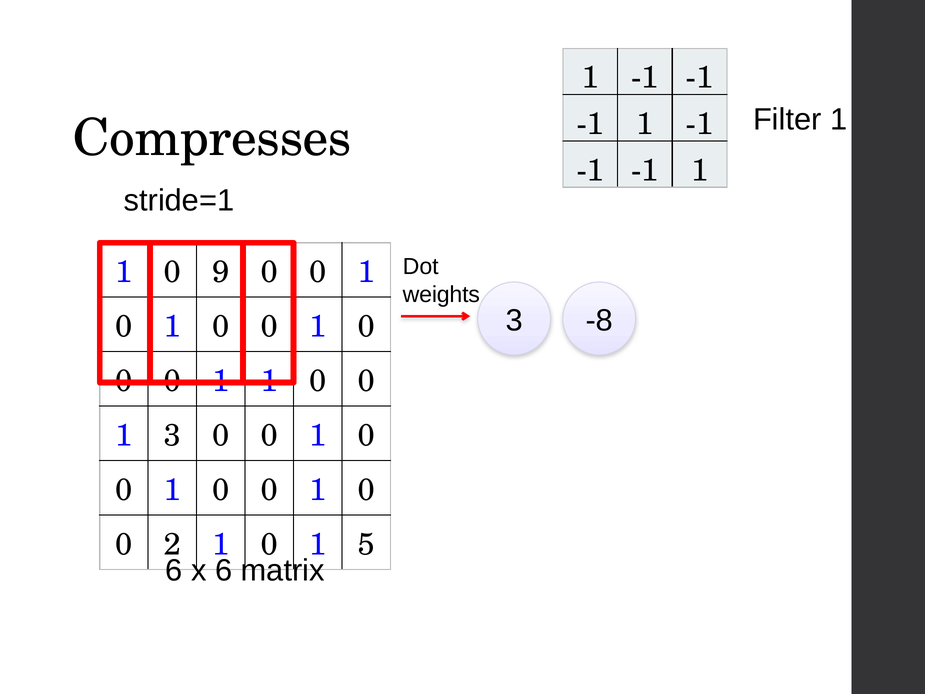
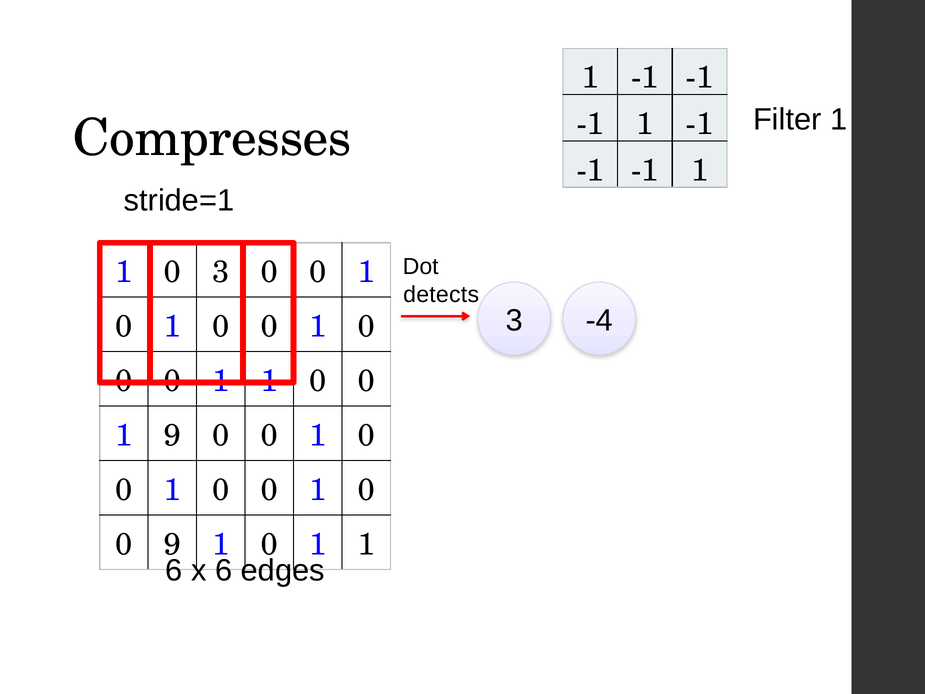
0 9: 9 -> 3 (221, 272)
weights: weights -> detects (441, 294)
-8: -8 -> -4 (599, 321)
3: 3 -> 9 (172, 435)
0 2: 2 -> 9 (172, 544)
1 0 1 5: 5 -> 1 (366, 544)
matrix: matrix -> edges (283, 570)
